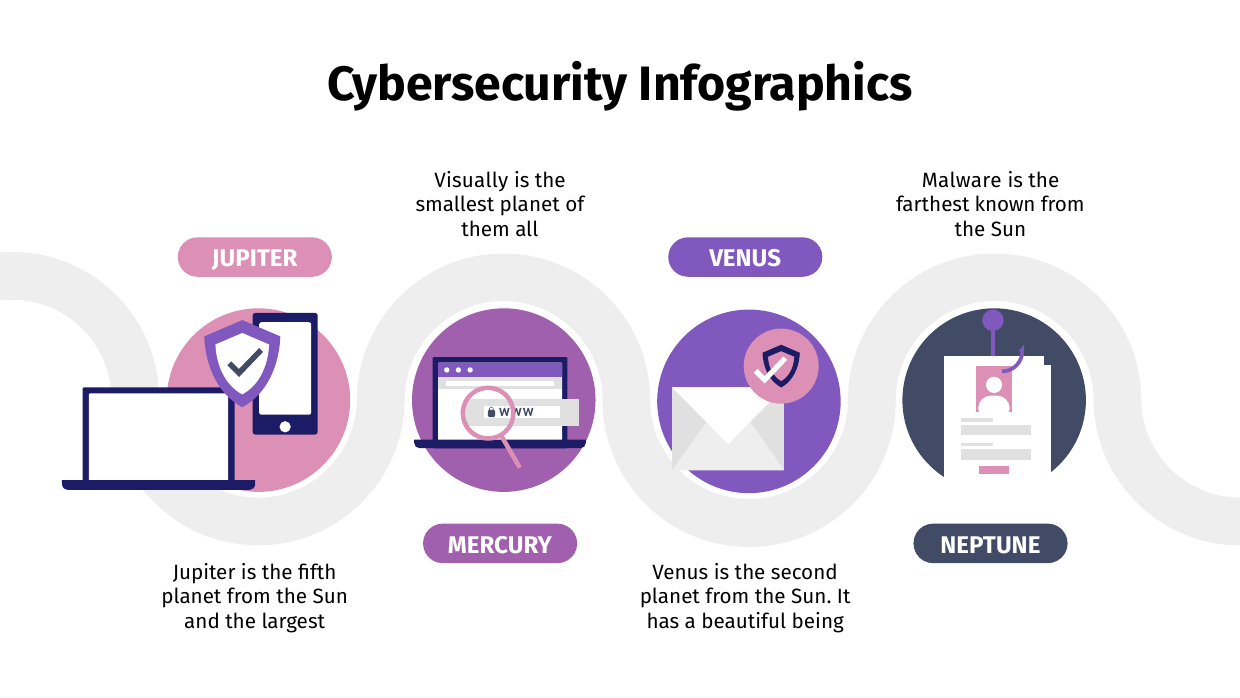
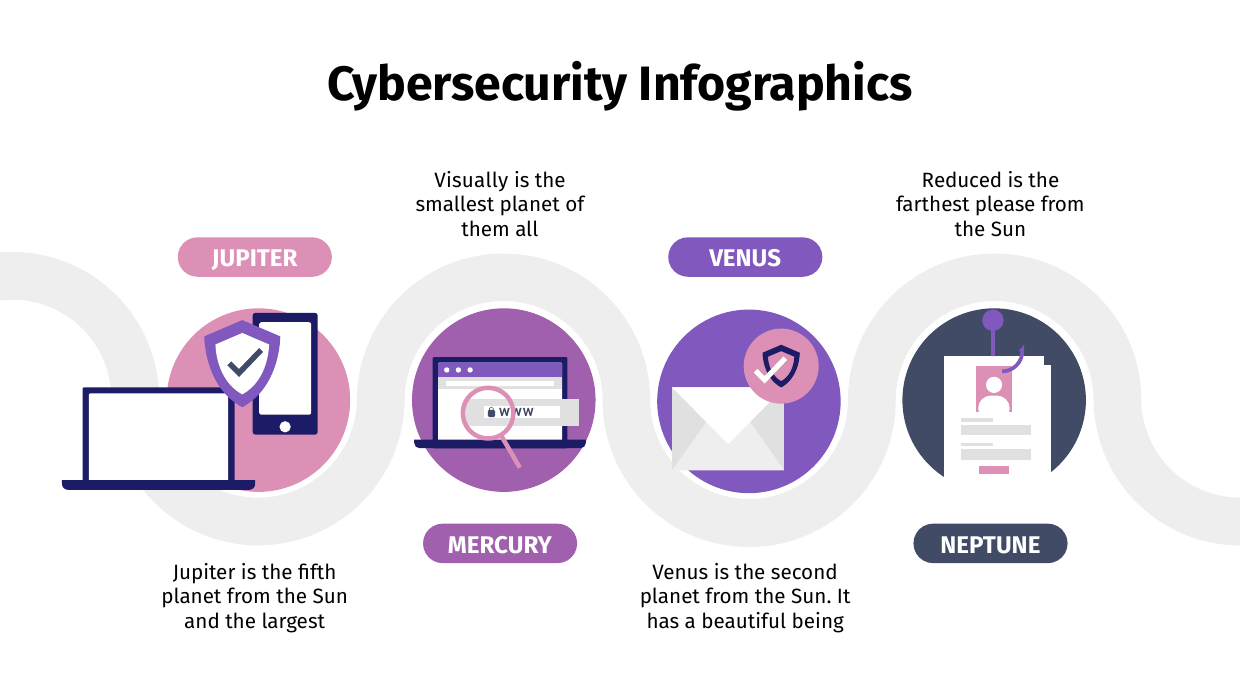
Malware: Malware -> Reduced (962, 180)
known: known -> please (1005, 205)
